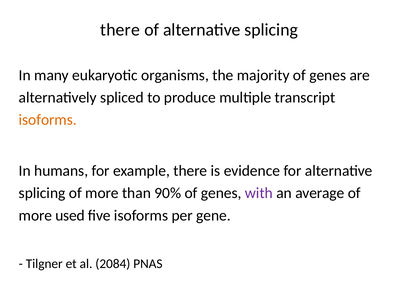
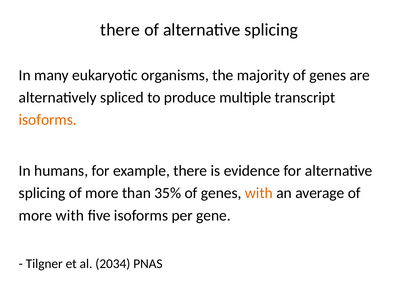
90%: 90% -> 35% (168, 193)
with colour: purple -> orange (259, 193)
more used: used -> with (70, 215)
2084: 2084 -> 2034 (113, 263)
